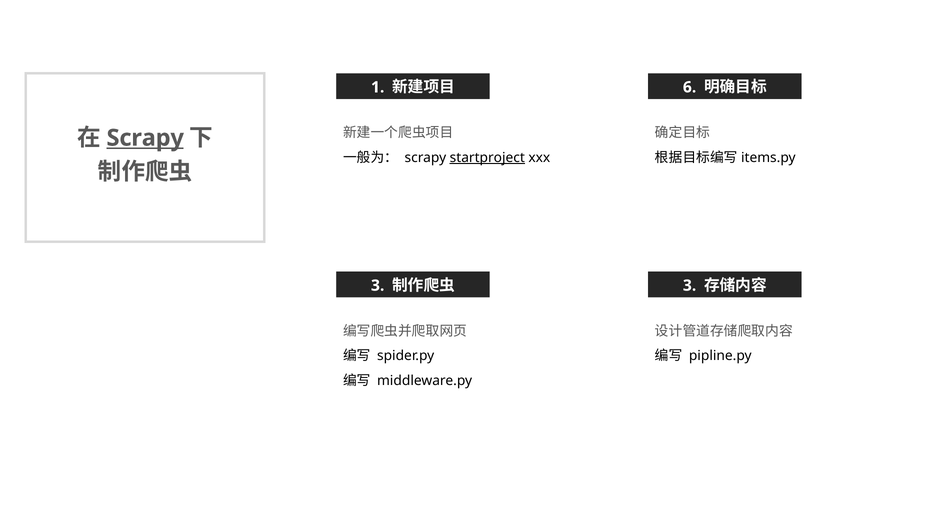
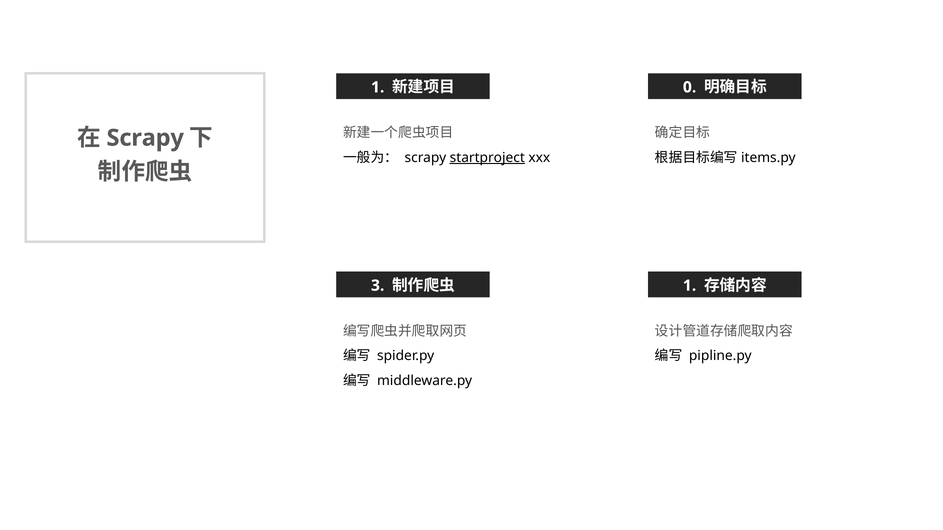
6: 6 -> 0 (690, 87)
Scrapy underline: present -> none (145, 138)
3: 3 -> 1 (690, 286)
